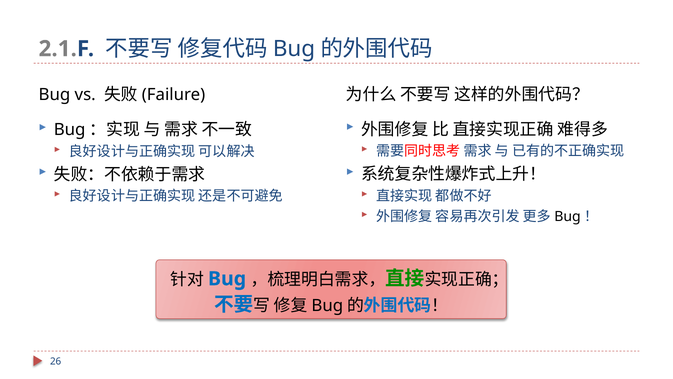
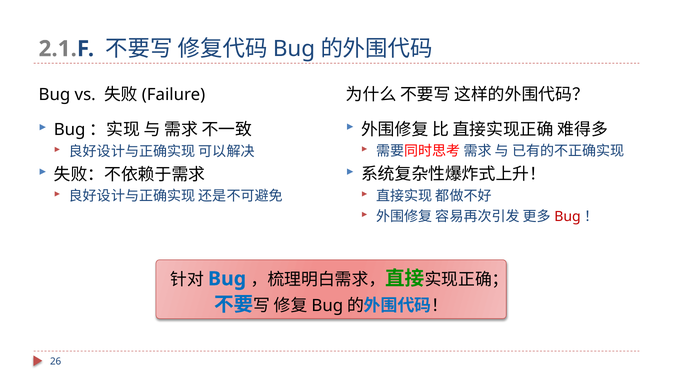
Bug colour: black -> red (568, 216)
